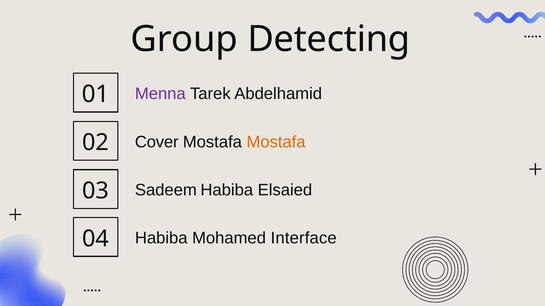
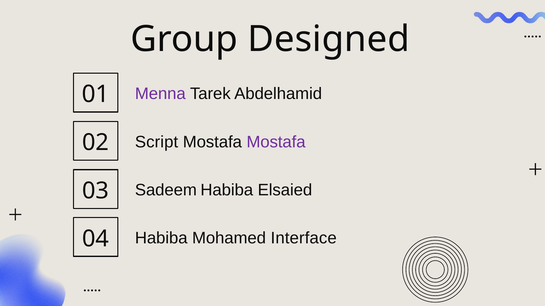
Detecting: Detecting -> Designed (329, 39)
Cover: Cover -> Script (157, 142)
Mostafa colour: orange -> purple (276, 142)
